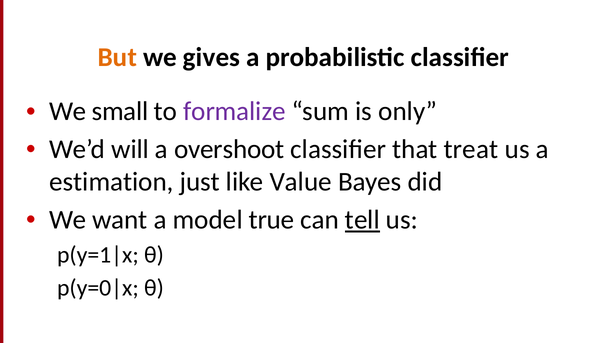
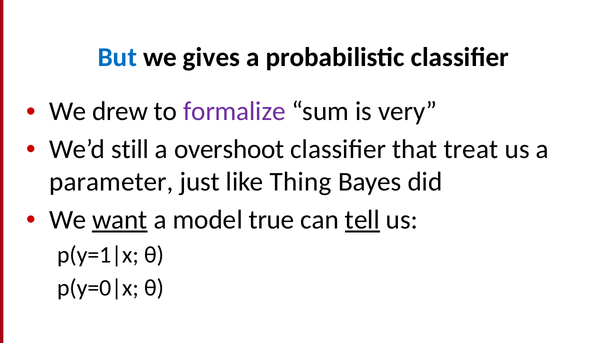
But colour: orange -> blue (117, 58)
small: small -> drew (120, 112)
only: only -> very (408, 112)
will: will -> still (130, 150)
estimation: estimation -> parameter (111, 182)
Value: Value -> Thing (301, 182)
want underline: none -> present (120, 220)
